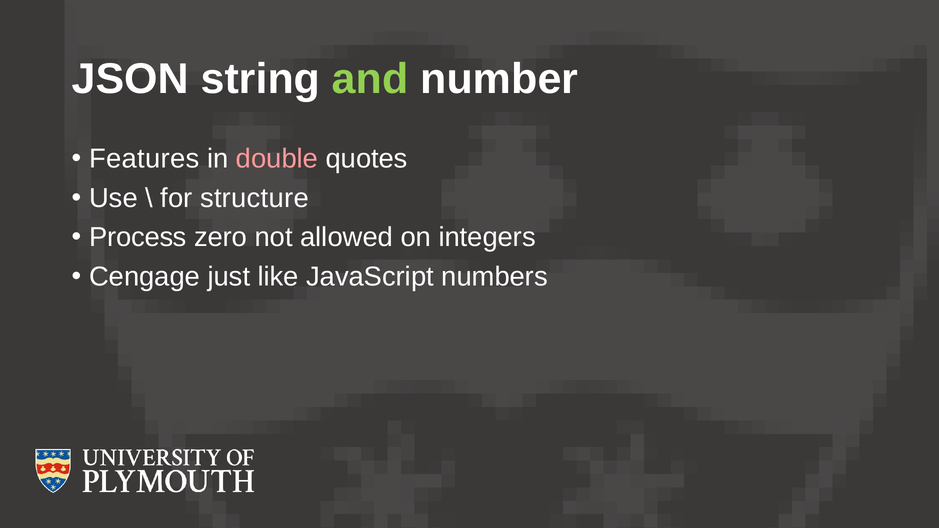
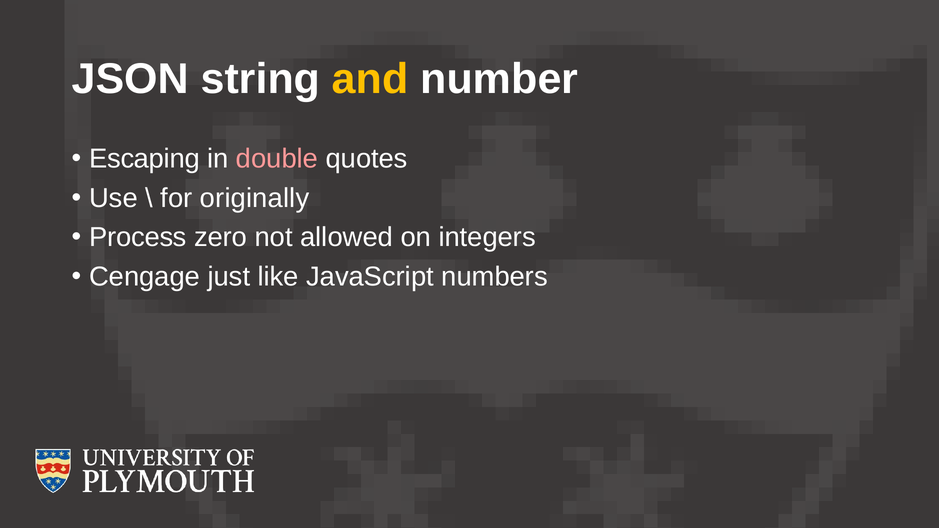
and colour: light green -> yellow (370, 79)
Features: Features -> Escaping (145, 159)
structure: structure -> originally (255, 198)
